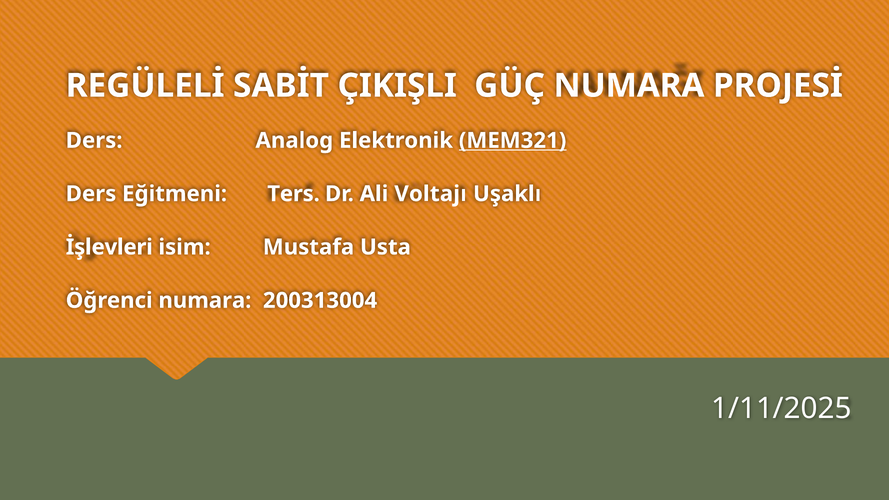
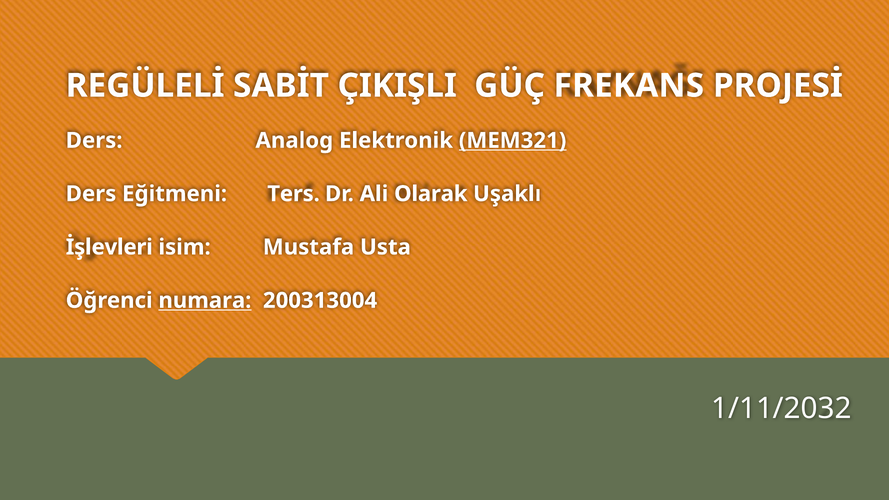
GÜÇ NUMARA: NUMARA -> FREKANS (629, 86)
Voltajı: Voltajı -> Olarak (431, 194)
numara underline: none -> present (205, 301)
1/11/2025: 1/11/2025 -> 1/11/2032 (781, 408)
